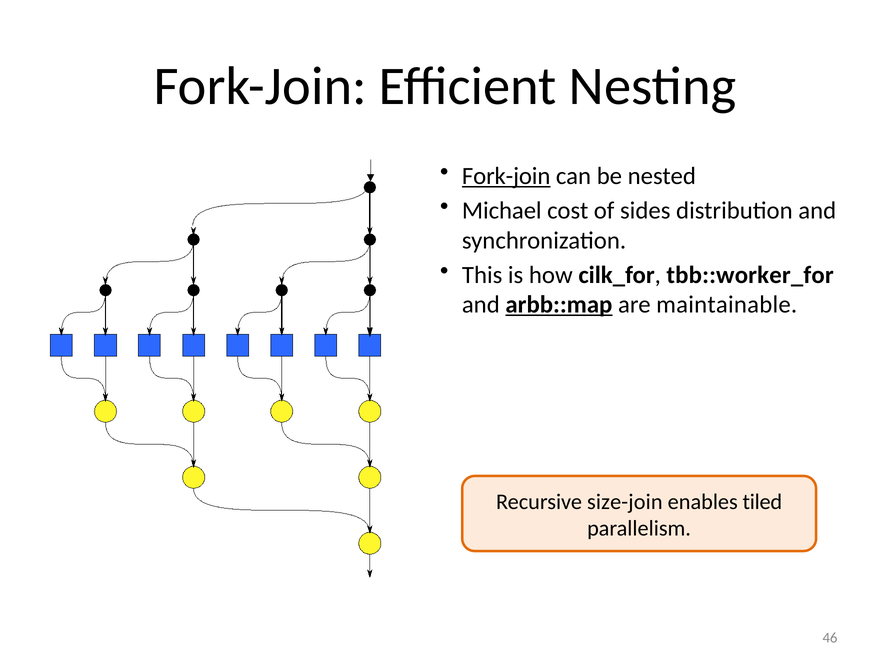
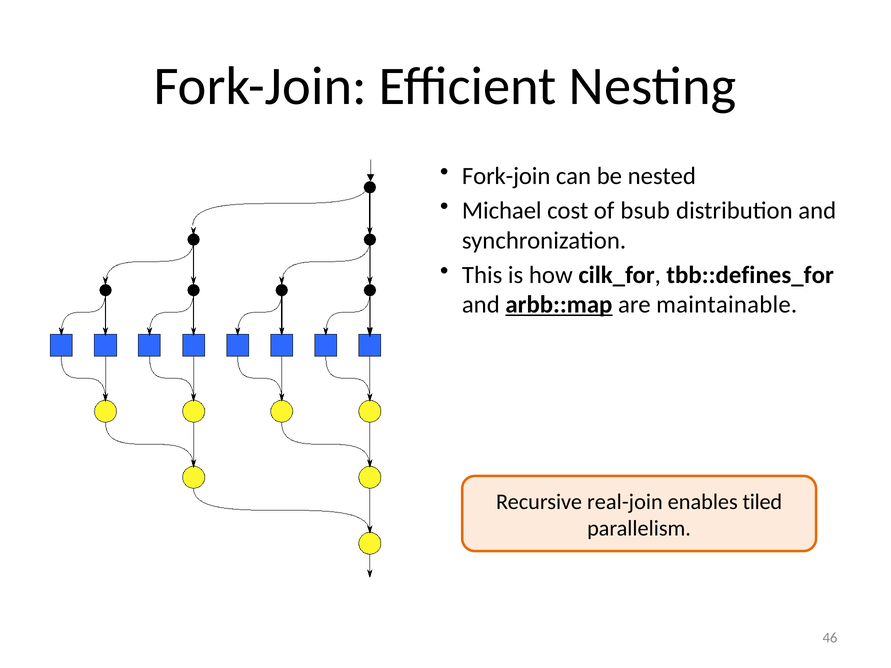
Fork-join underline: present -> none (506, 176)
sides: sides -> bsub (645, 211)
tbb::worker_for: tbb::worker_for -> tbb::defines_for (750, 275)
size-join: size-join -> real-join (625, 502)
